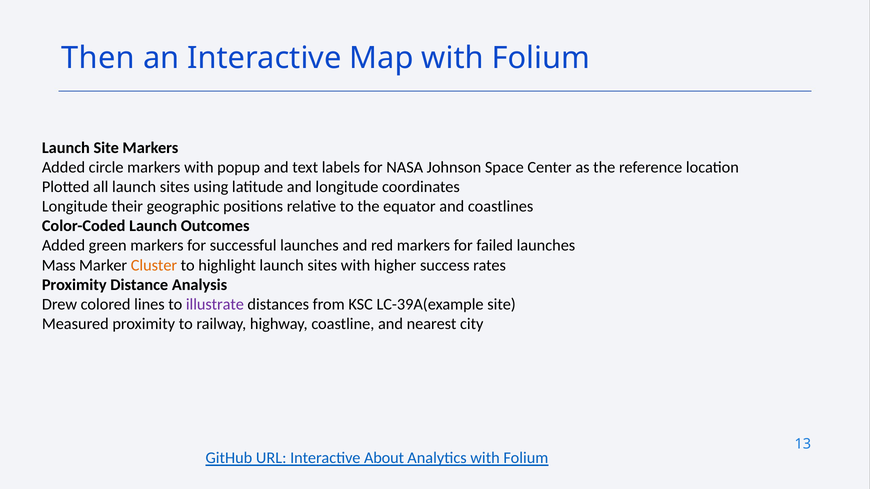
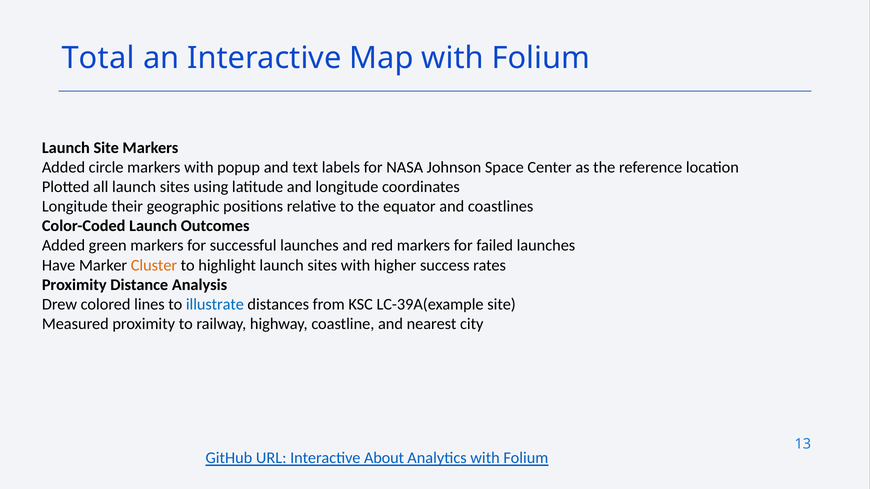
Then: Then -> Total (98, 58)
Mass: Mass -> Have (59, 265)
illustrate colour: purple -> blue (215, 305)
